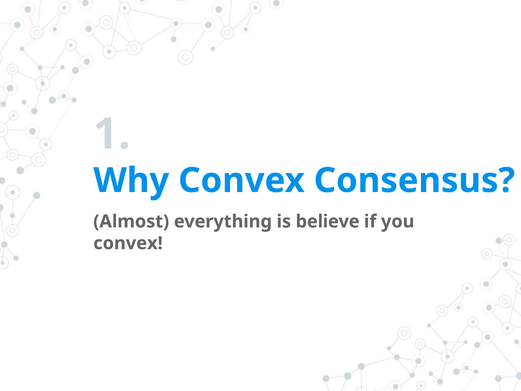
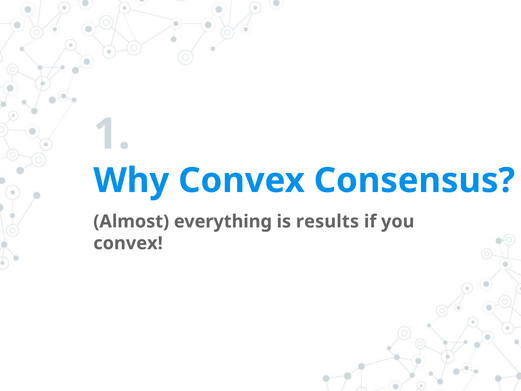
believe: believe -> results (327, 221)
